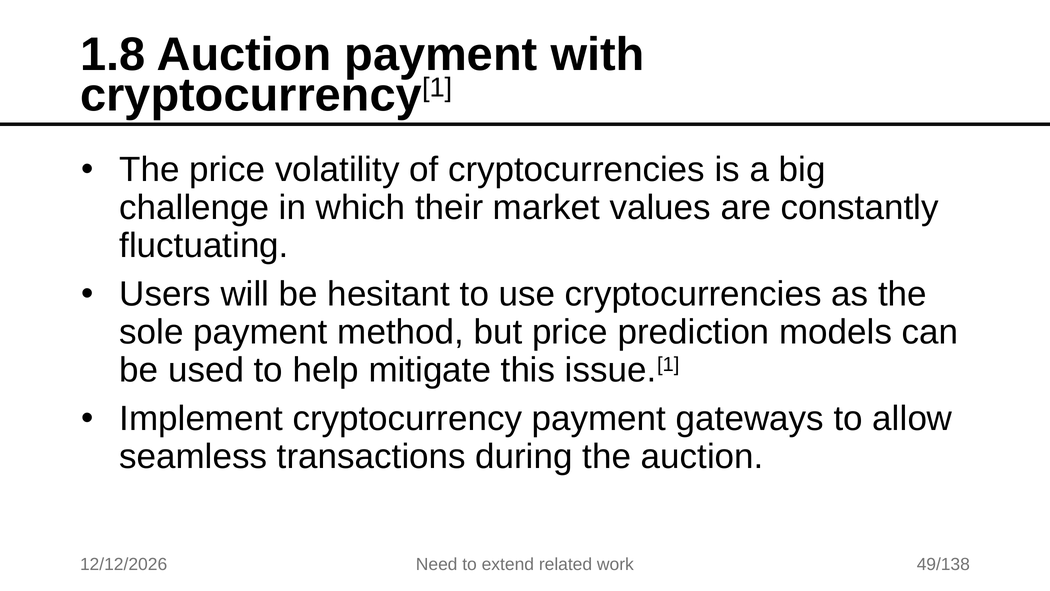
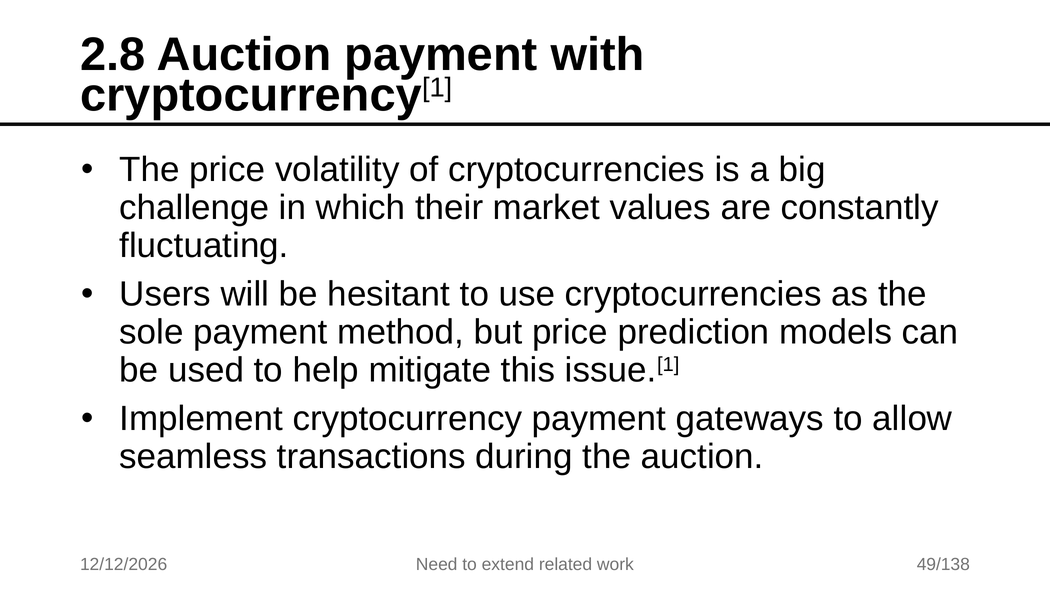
1.8: 1.8 -> 2.8 (113, 54)
